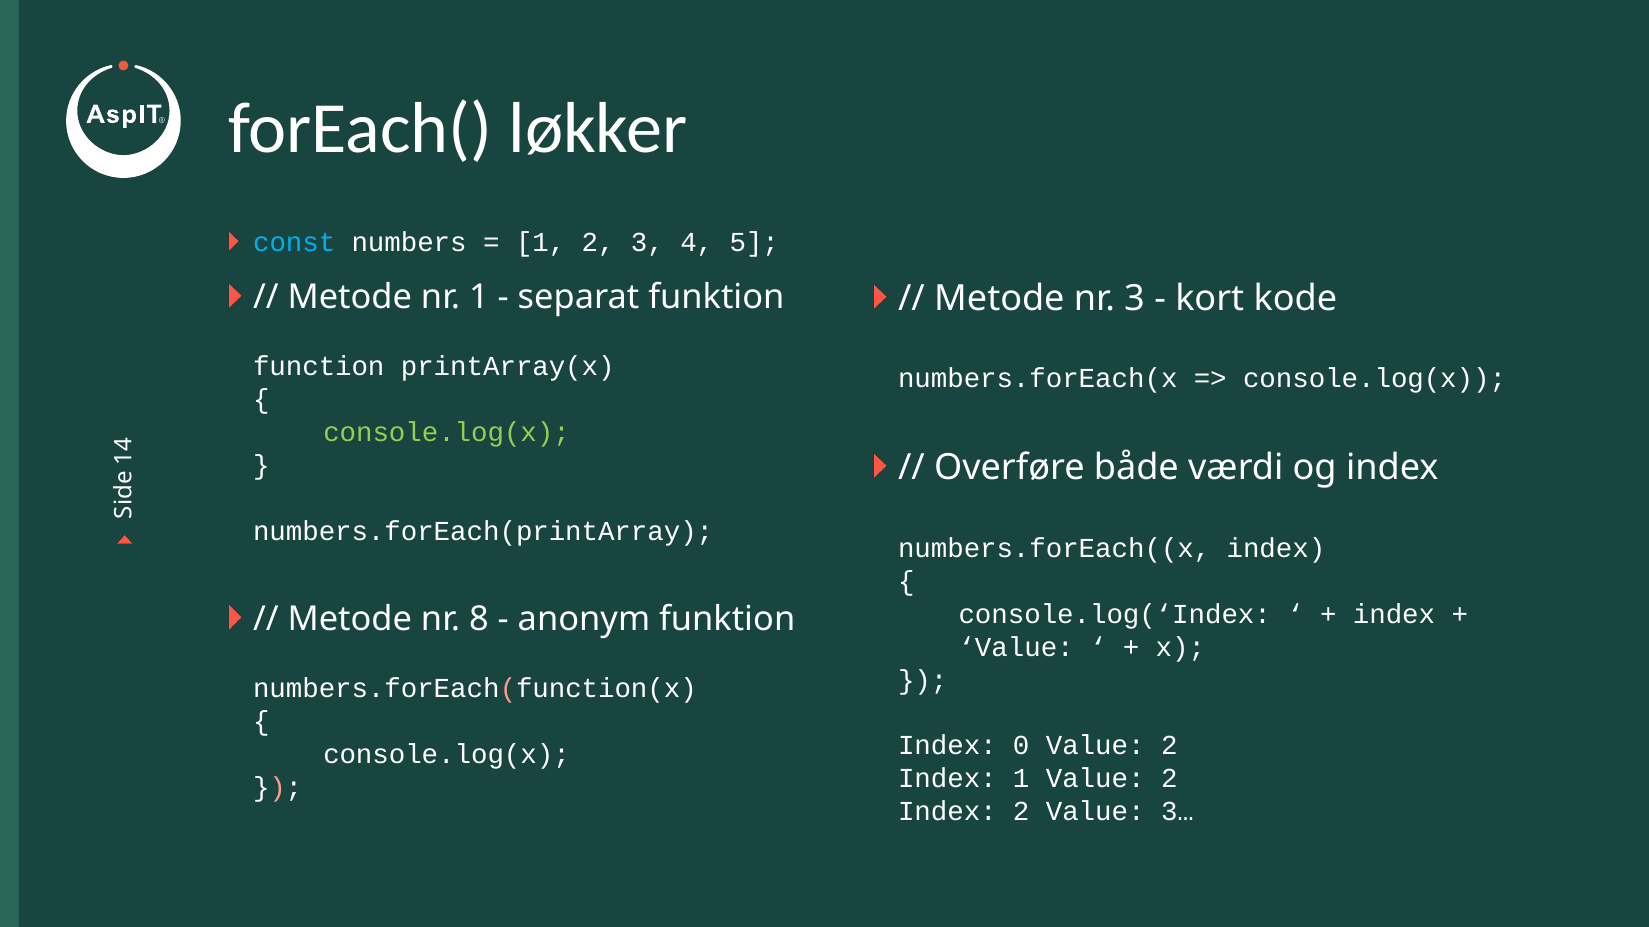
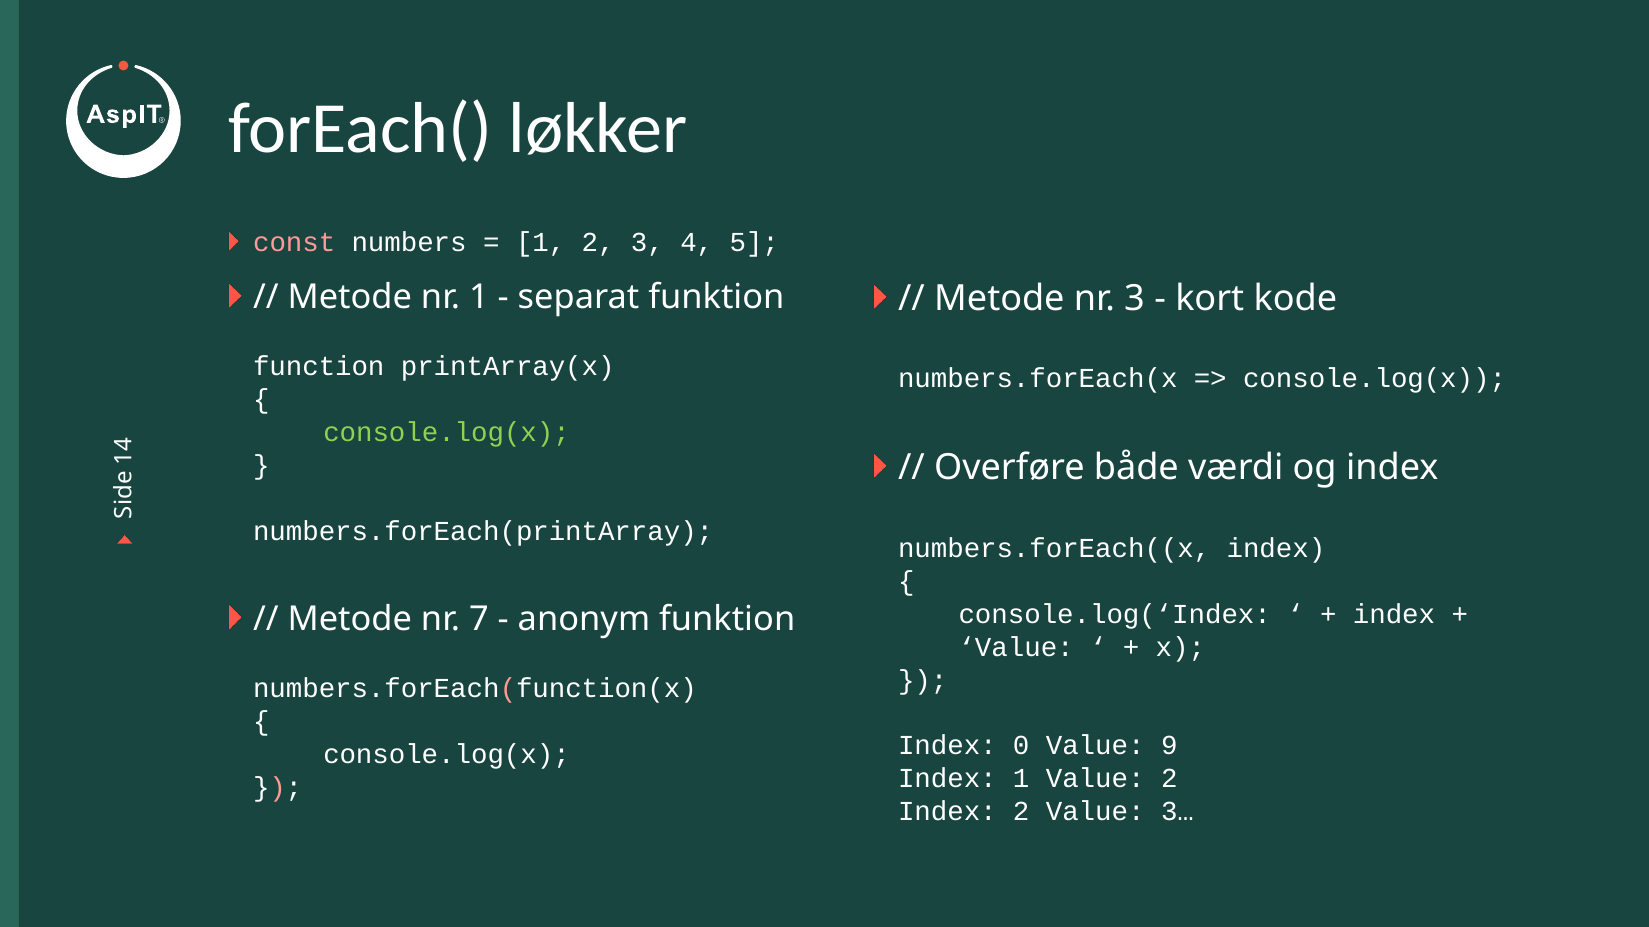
const colour: light blue -> pink (294, 243)
8: 8 -> 7 (479, 619)
0 Value 2: 2 -> 9 (1169, 746)
